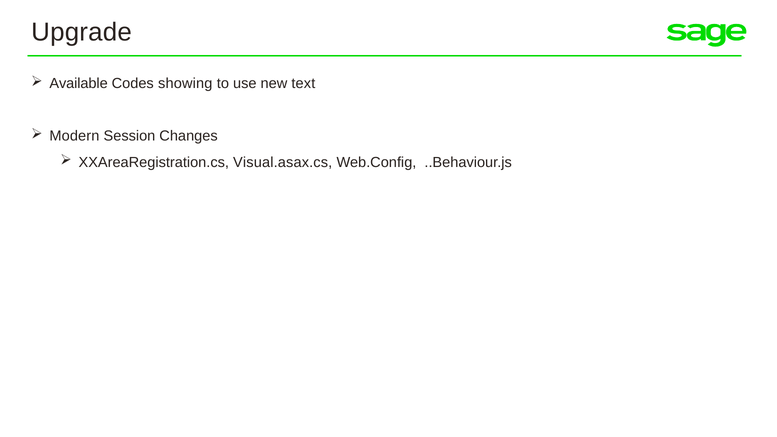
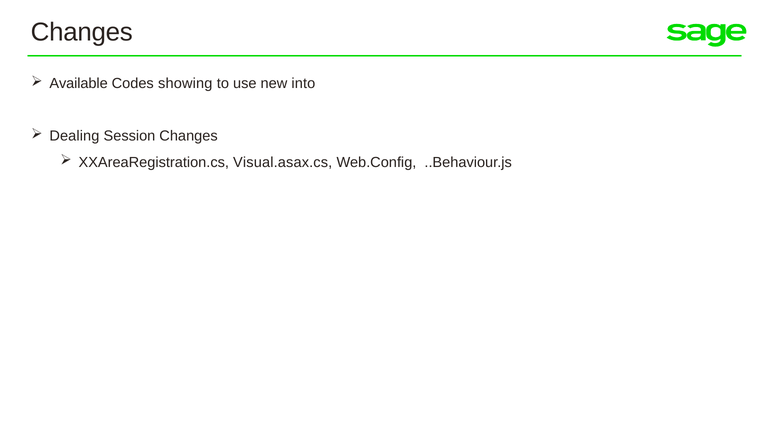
Upgrade: Upgrade -> Changes (82, 32)
text: text -> into (303, 84)
Modern: Modern -> Dealing (74, 136)
